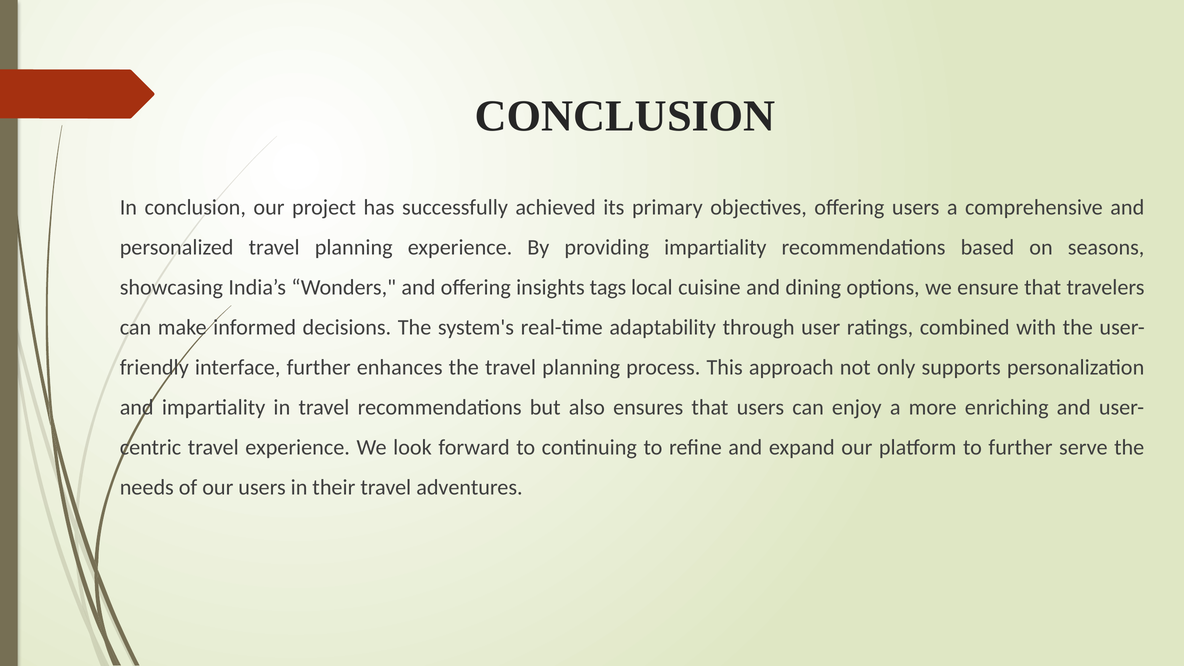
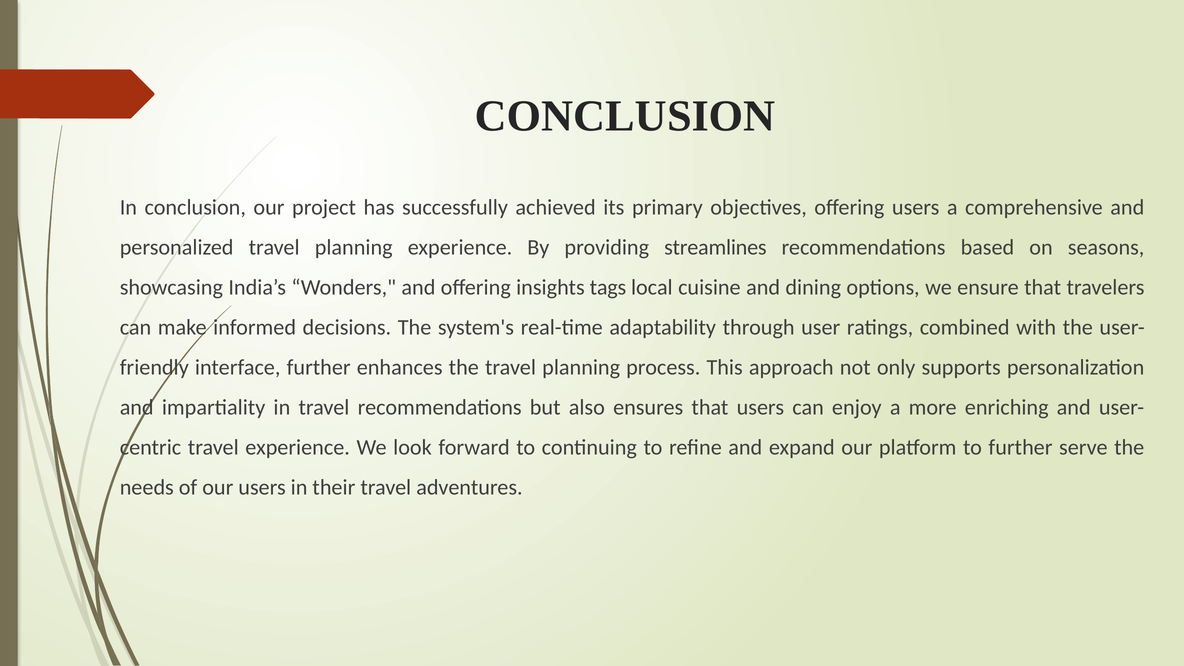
providing impartiality: impartiality -> streamlines (715, 248)
